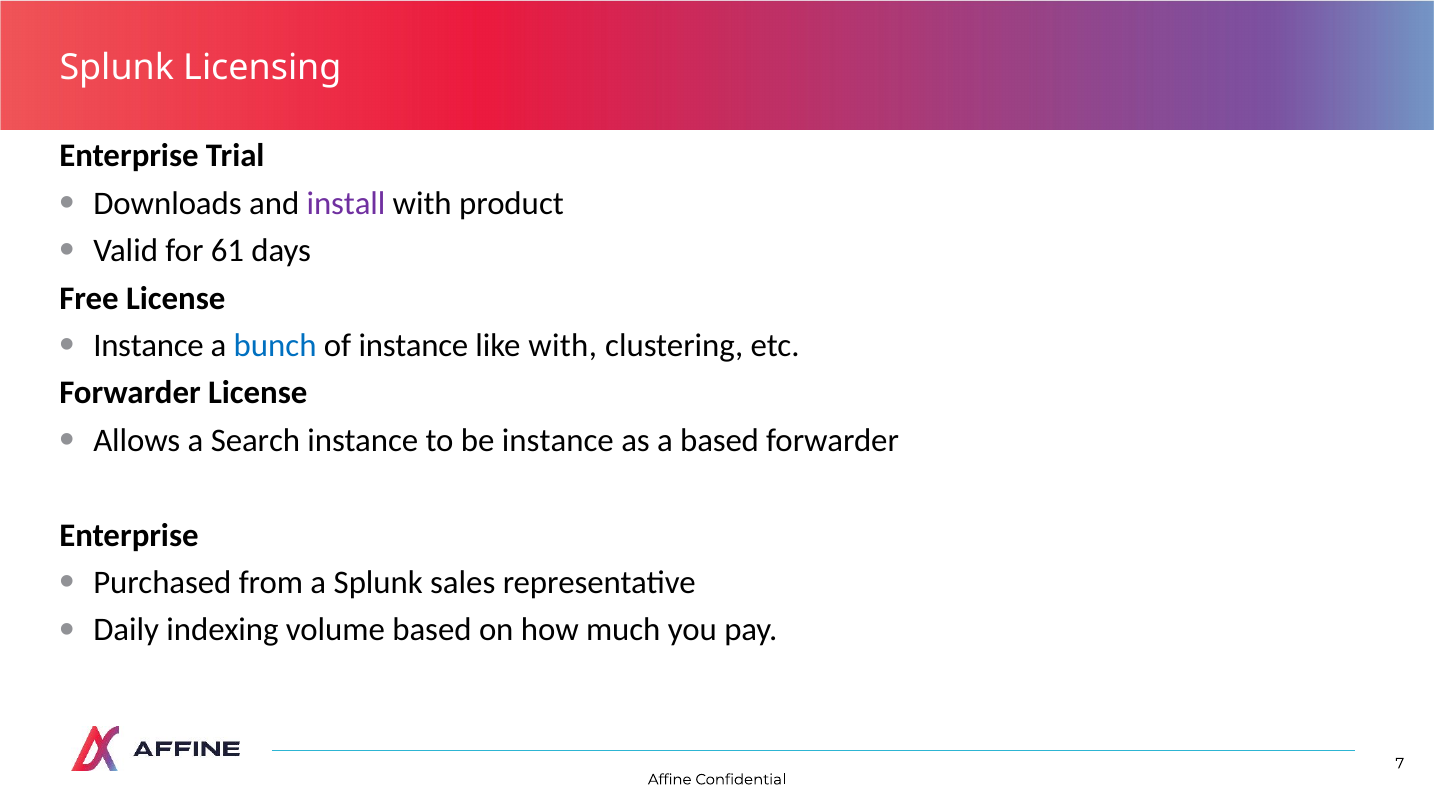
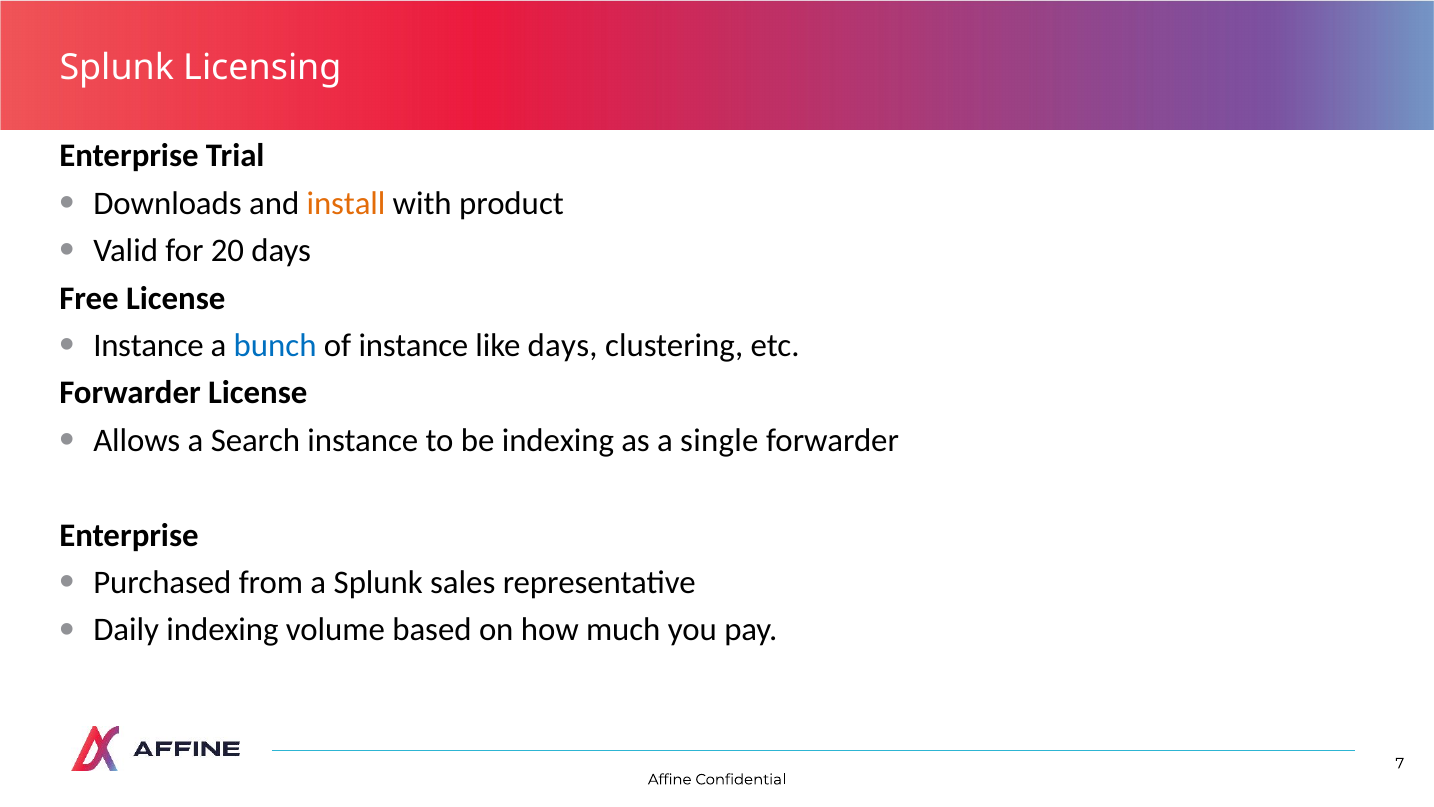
install colour: purple -> orange (346, 203)
61: 61 -> 20 (227, 251)
like with: with -> days (563, 346)
be instance: instance -> indexing (558, 440)
a based: based -> single (719, 440)
